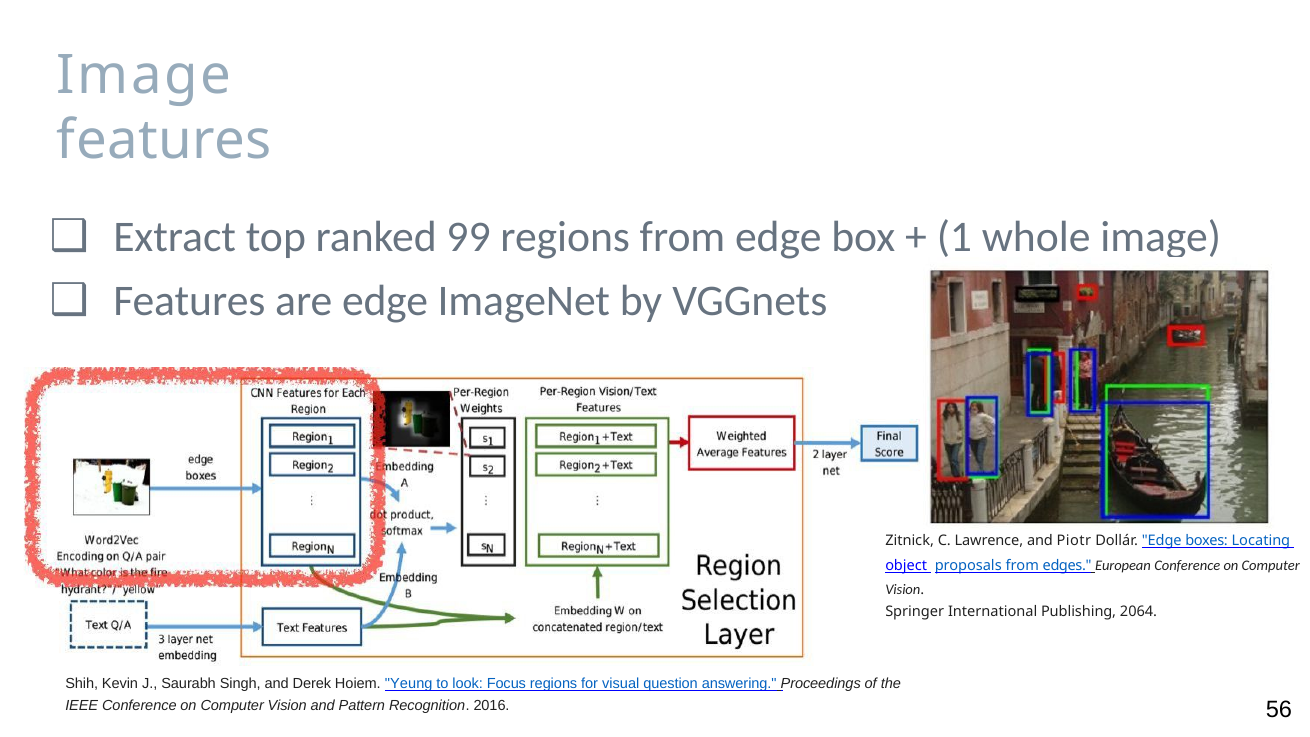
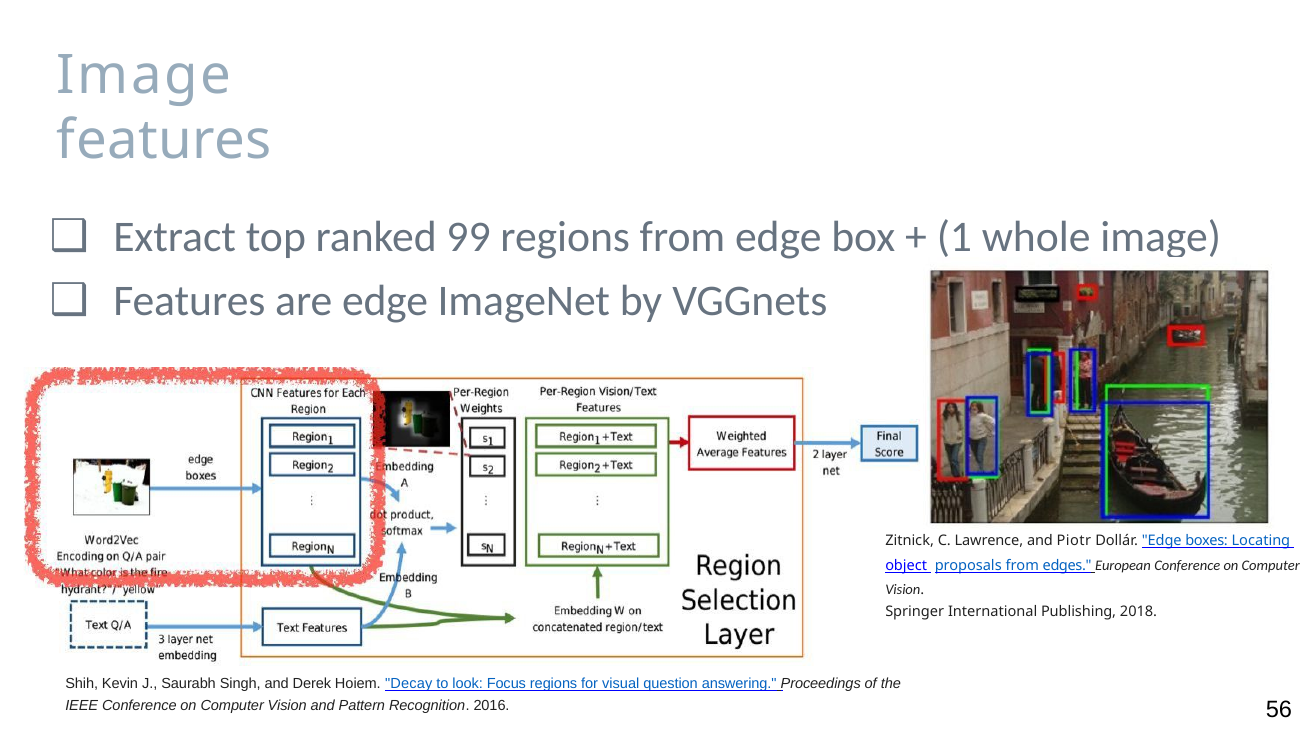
2064: 2064 -> 2018 (1139, 612)
Yeung: Yeung -> Decay (409, 684)
